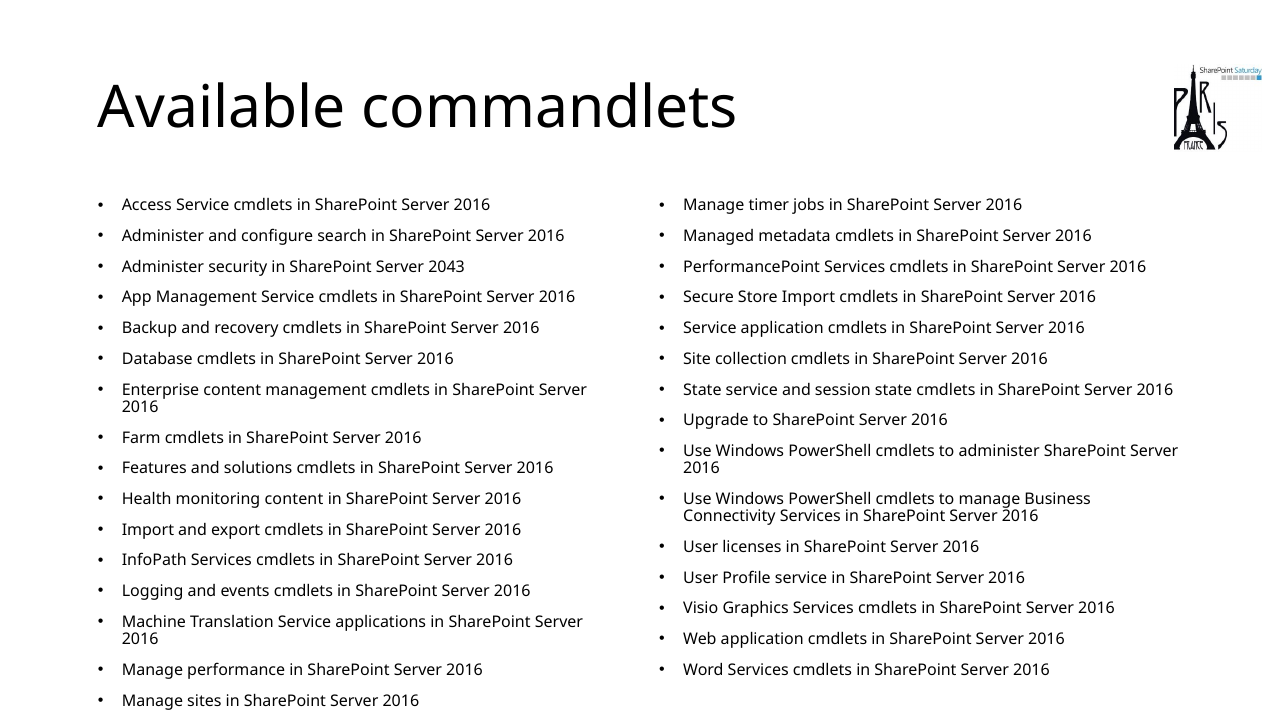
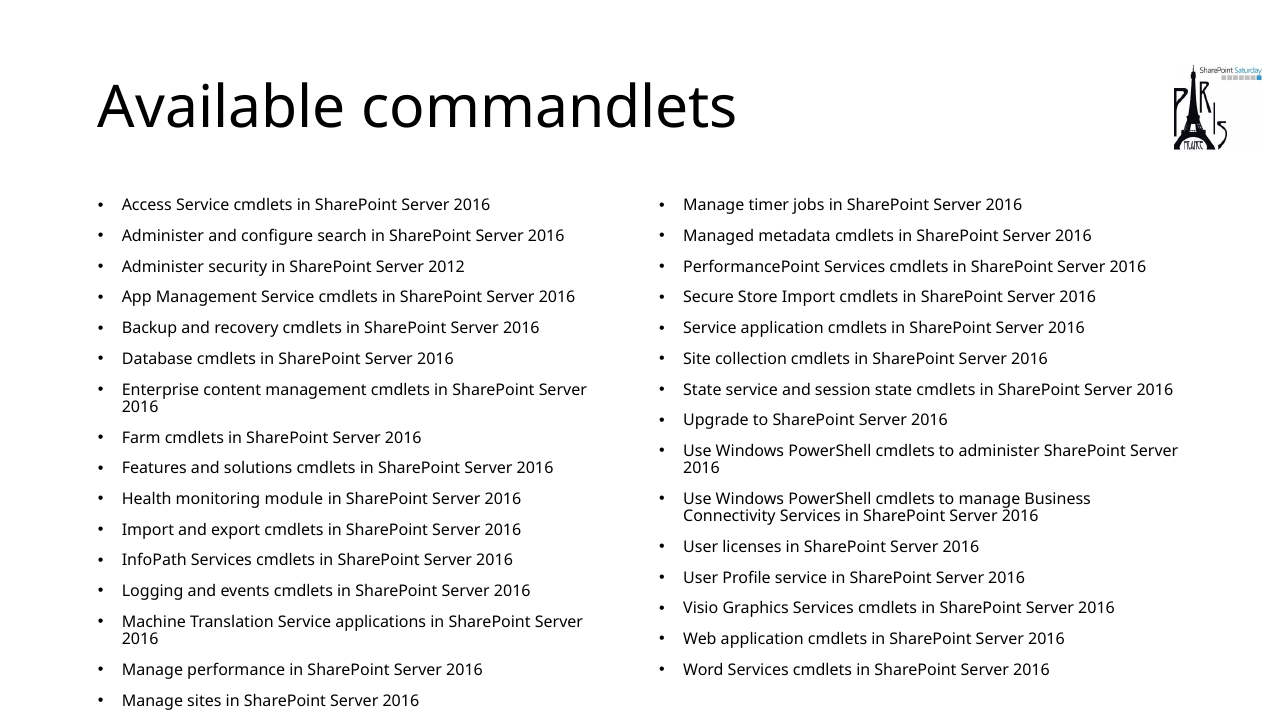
2043: 2043 -> 2012 (447, 267)
monitoring content: content -> module (294, 499)
